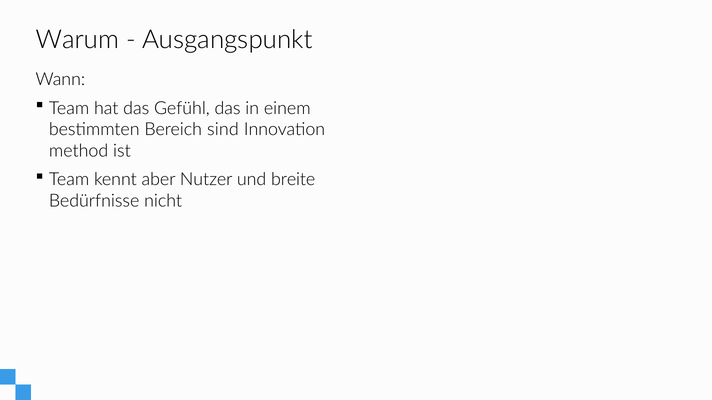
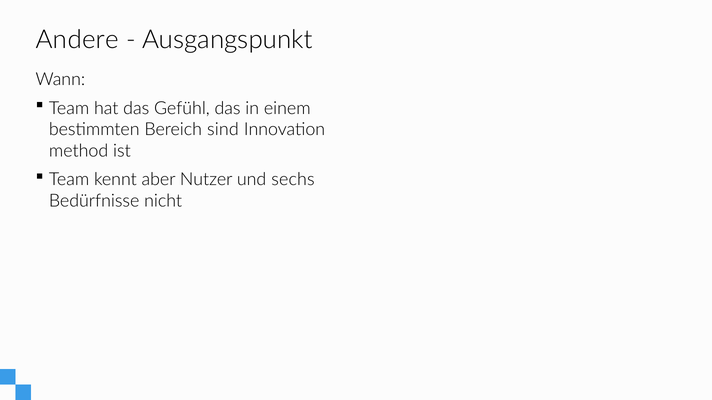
Warum: Warum -> Andere (77, 40)
breite: breite -> sechs (293, 180)
